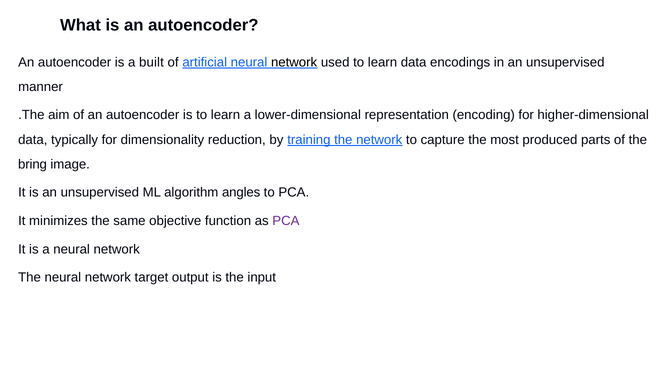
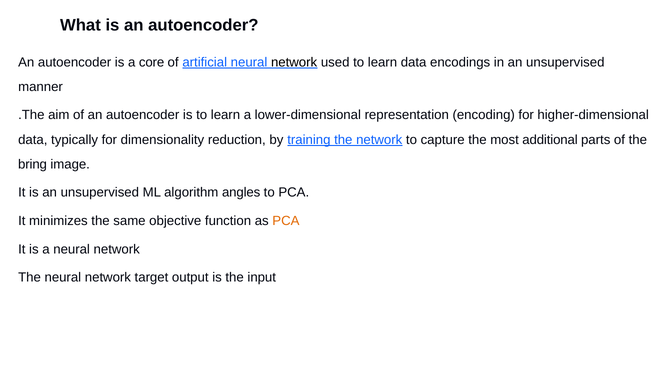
built: built -> core (152, 62)
produced: produced -> additional (550, 140)
PCA colour: purple -> orange (286, 221)
